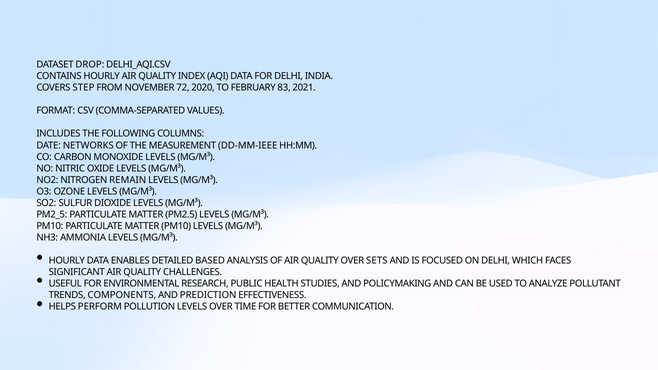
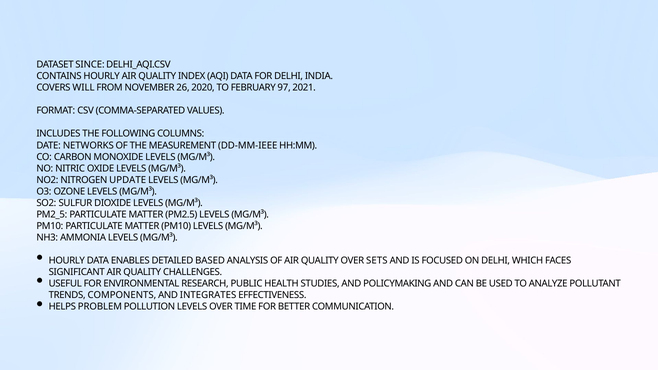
DROP: DROP -> SINCE (90, 65)
STEP: STEP -> WILL (83, 88)
72: 72 -> 26 (183, 88)
83: 83 -> 97 (284, 88)
REMAIN: REMAIN -> UPDATE (128, 180)
PREDICTION: PREDICTION -> INTEGRATES (208, 295)
PERFORM: PERFORM -> PROBLEM (100, 307)
